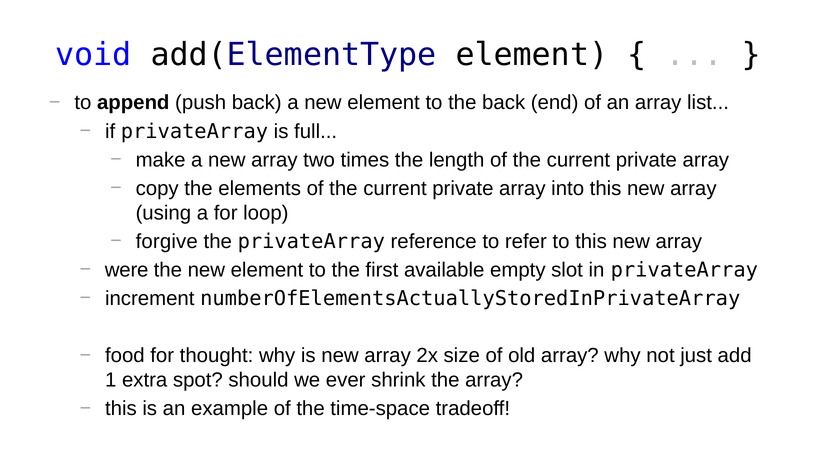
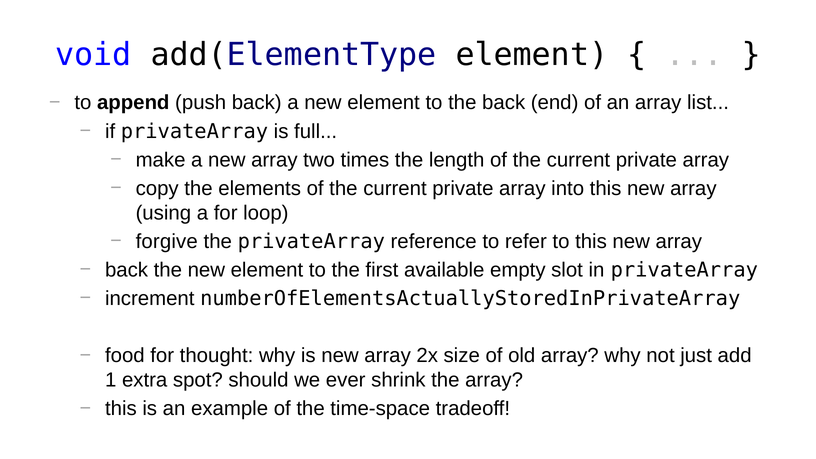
were: were -> back (127, 270)
